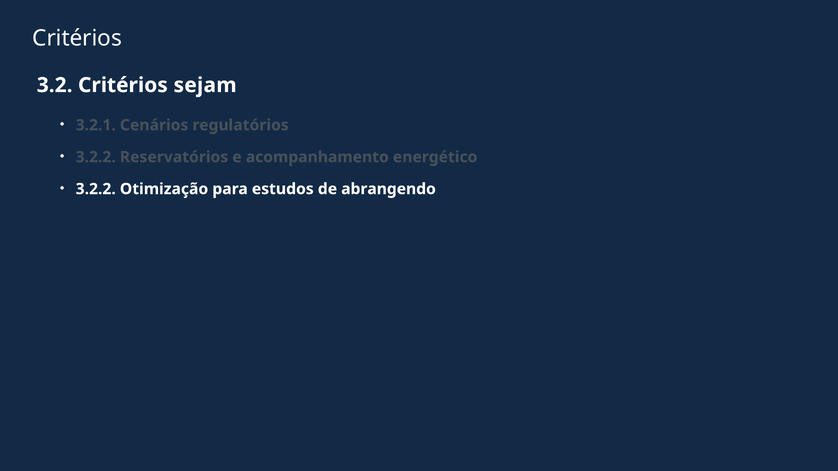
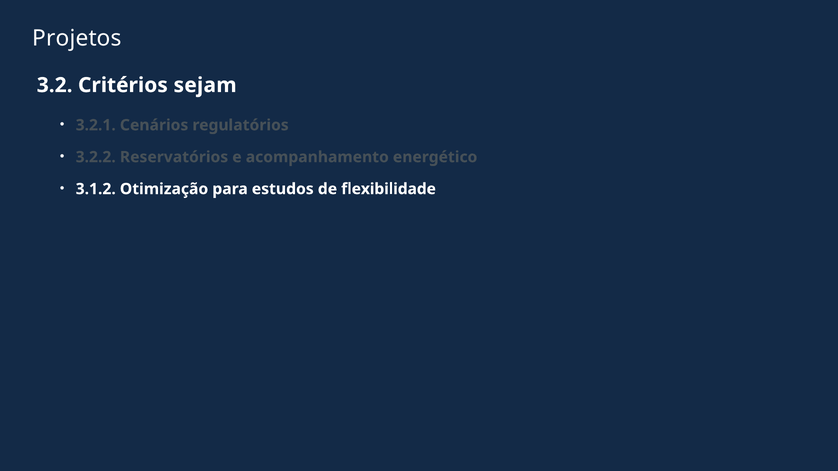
Critérios: Critérios -> Projetos (77, 38)
3.2.2: 3.2.2 -> 3.1.2 (96, 189)
abrangendo: abrangendo -> flexibilidade (389, 189)
